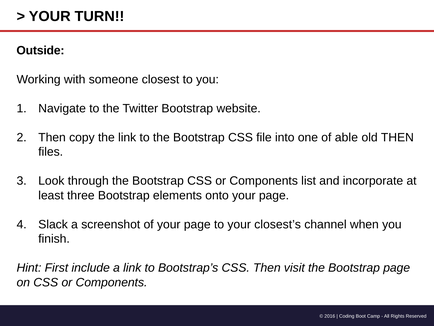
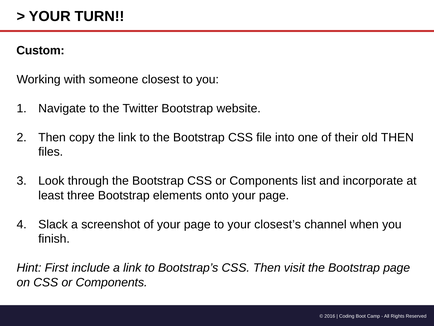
Outside: Outside -> Custom (40, 50)
able: able -> their (346, 137)
